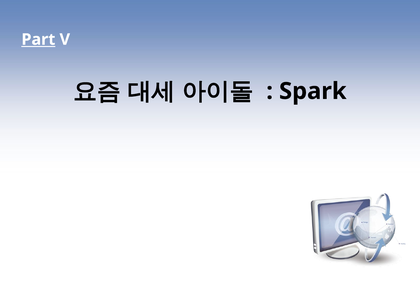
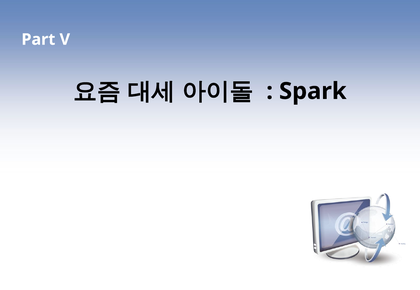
Part underline: present -> none (38, 40)
